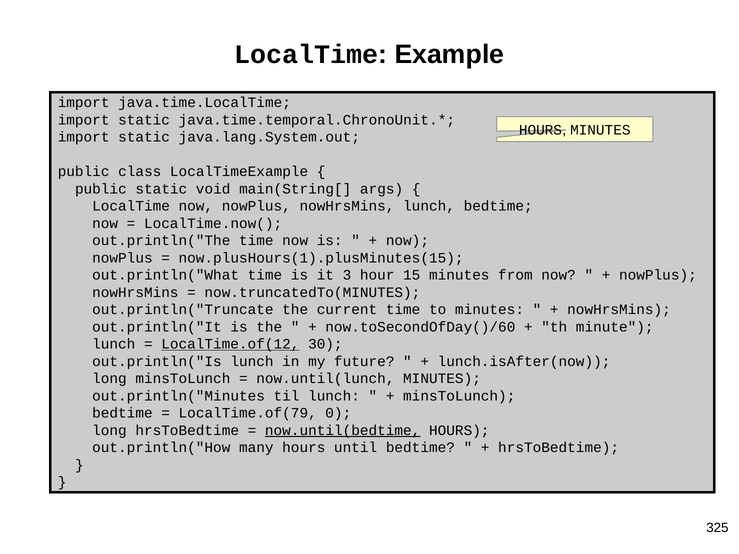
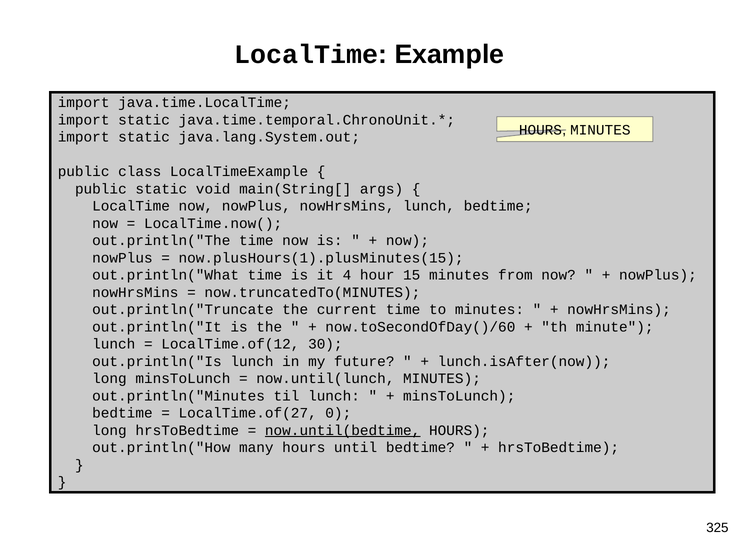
3: 3 -> 4 (347, 275)
LocalTime.of(12 underline: present -> none (230, 344)
LocalTime.of(79: LocalTime.of(79 -> LocalTime.of(27 (248, 413)
